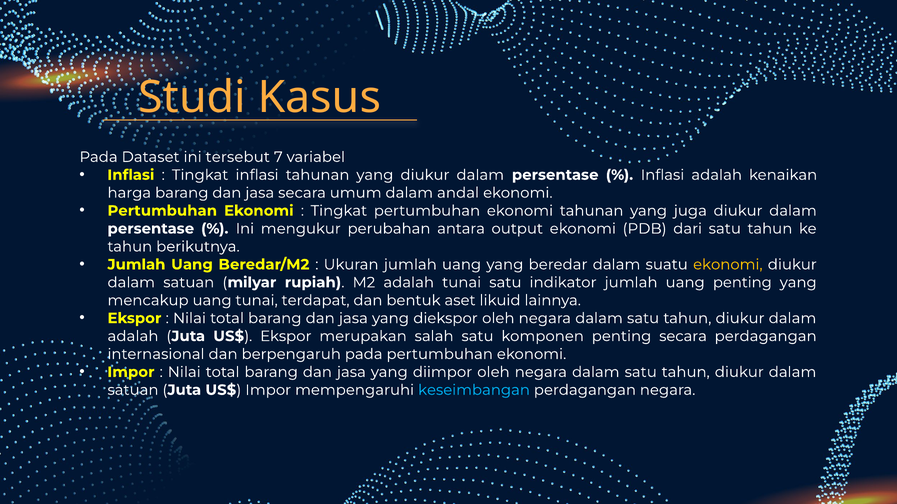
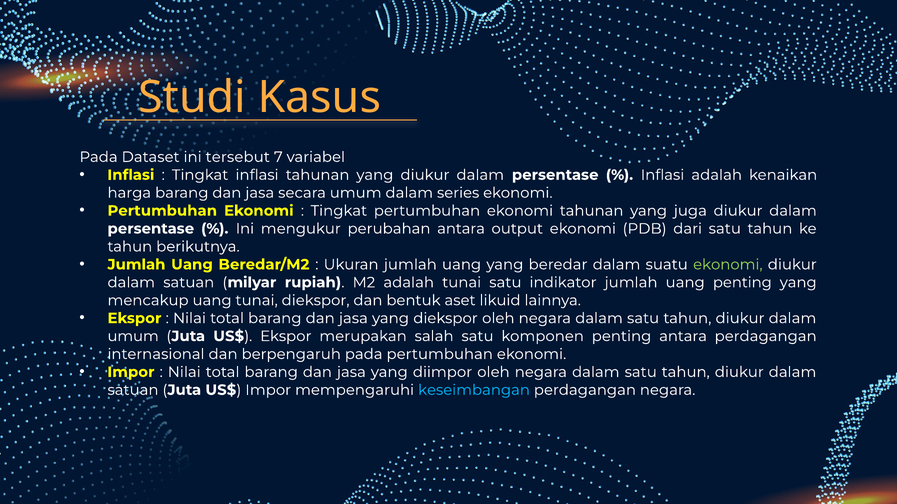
andal: andal -> series (458, 193)
ekonomi colour: yellow -> light green (728, 265)
tunai terdapat: terdapat -> diekspor (316, 301)
adalah: adalah -> umum (133, 337)
penting secara: secara -> antara (683, 337)
